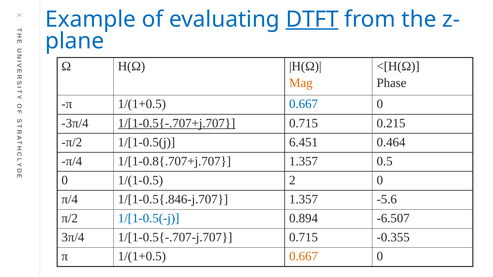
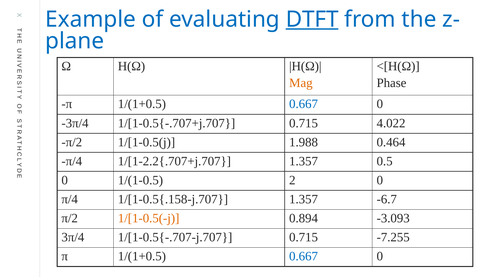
1/[1-0.5{-.707+j.707 underline: present -> none (177, 123)
0.215: 0.215 -> 4.022 (391, 123)
6.451: 6.451 -> 1.988 (304, 142)
1/[1-0.8{.707+j.707: 1/[1-0.8{.707+j.707 -> 1/[1-2.2{.707+j.707 (174, 161)
1/[1-0.5{.846-j.707: 1/[1-0.5{.846-j.707 -> 1/[1-0.5{.158-j.707 (173, 199)
-5.6: -5.6 -> -6.7 (387, 199)
1/[1-0.5(-j colour: blue -> orange (149, 218)
-6.507: -6.507 -> -3.093 (393, 218)
-0.355: -0.355 -> -7.255 (393, 237)
0.667 colour: orange -> blue (304, 257)
